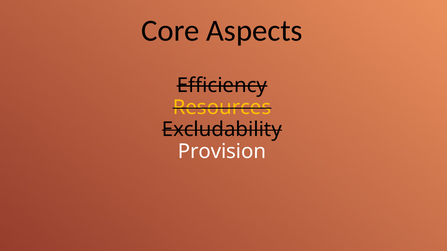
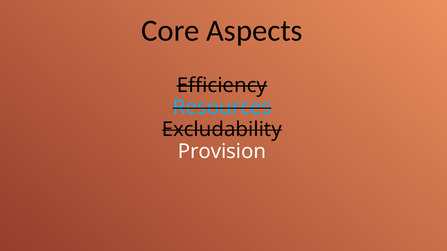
Resources colour: yellow -> light blue (222, 108)
